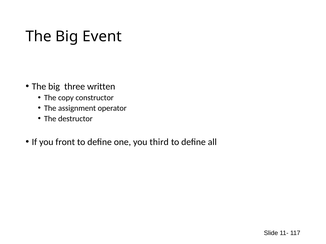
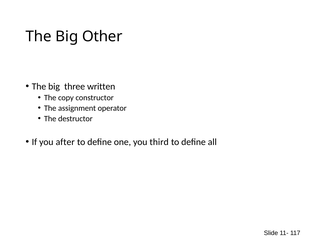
Event: Event -> Other (102, 37)
front: front -> after (65, 142)
